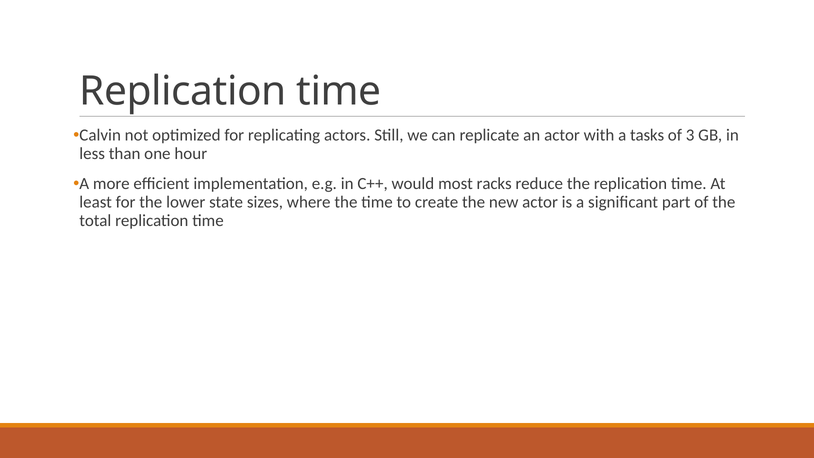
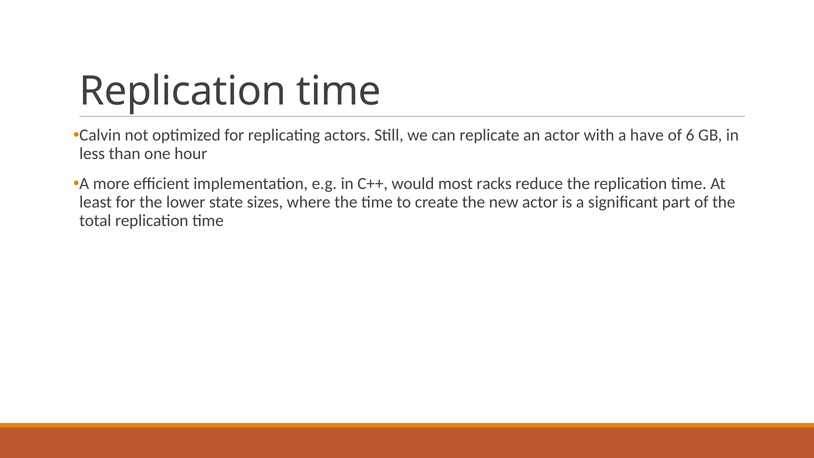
tasks: tasks -> have (647, 135)
3: 3 -> 6 (690, 135)
